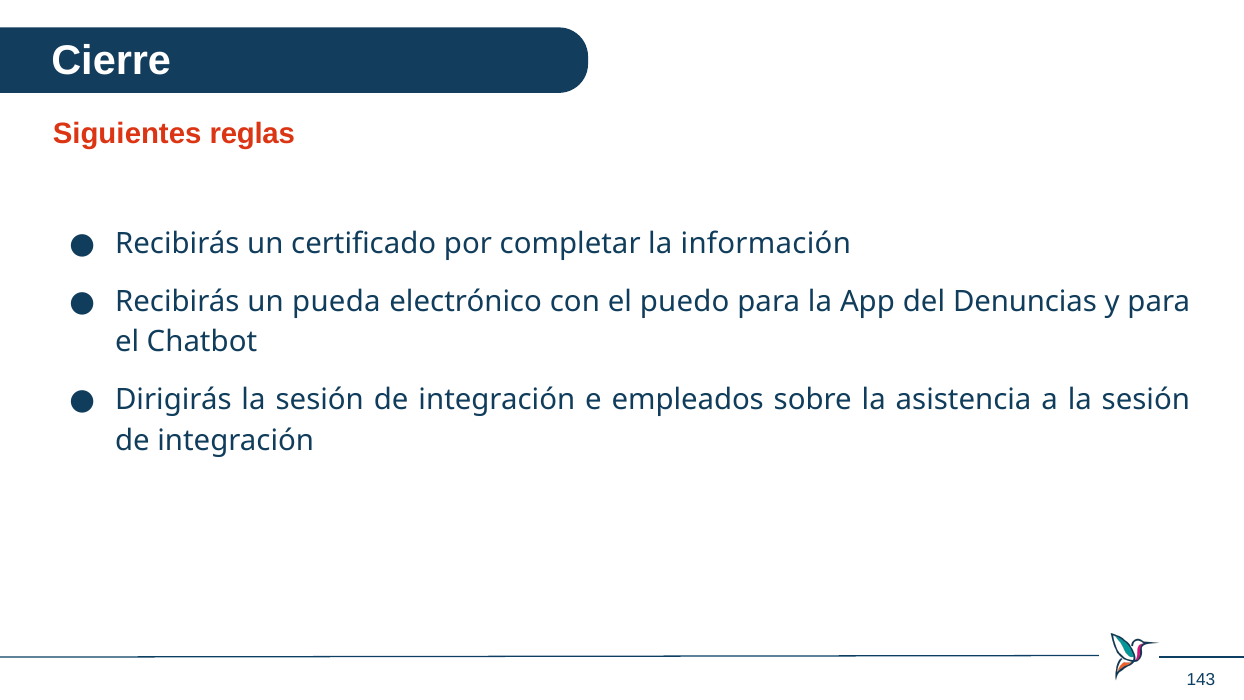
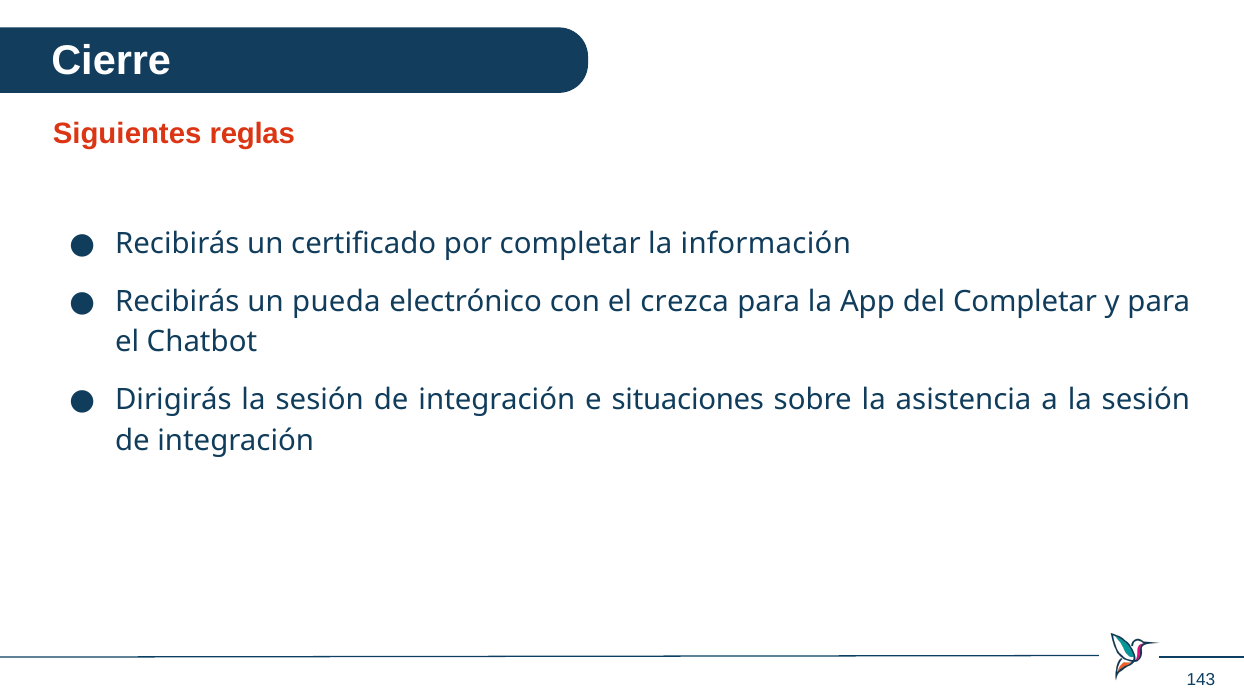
puedo: puedo -> crezca (685, 302)
del Denuncias: Denuncias -> Completar (1025, 302)
empleados: empleados -> situaciones (688, 400)
